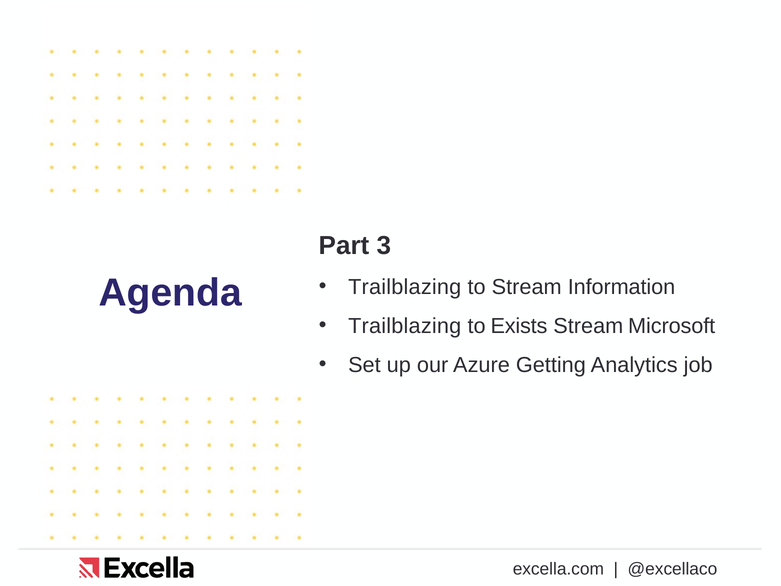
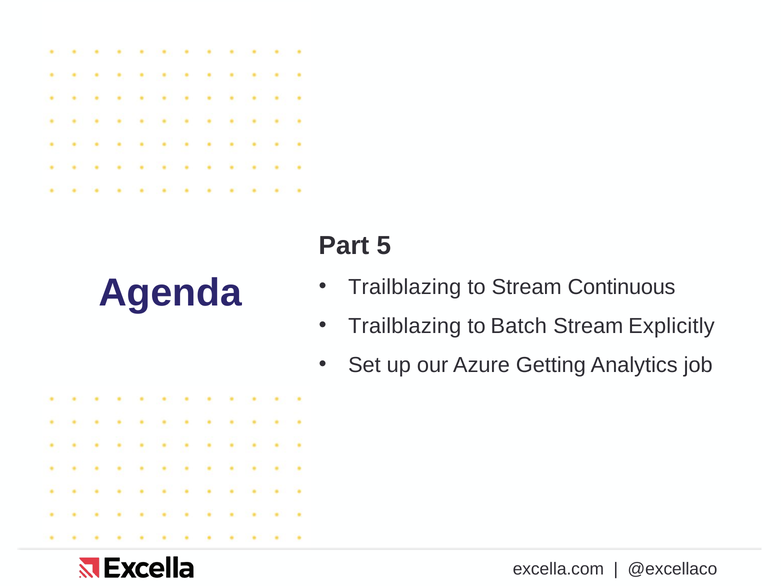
3: 3 -> 5 (384, 245)
Information: Information -> Continuous (622, 287)
Exists: Exists -> Batch (519, 326)
Microsoft: Microsoft -> Explicitly (671, 326)
